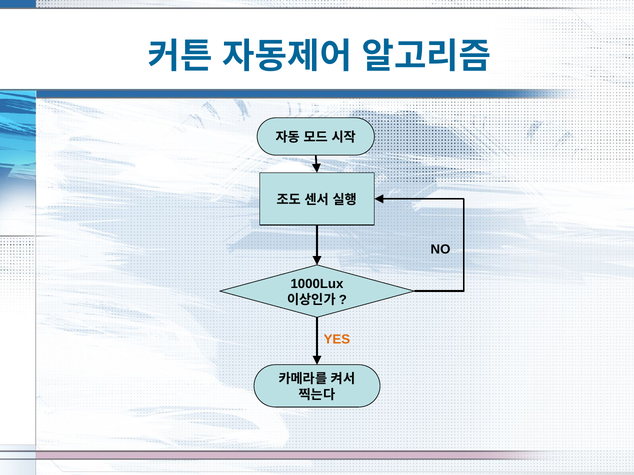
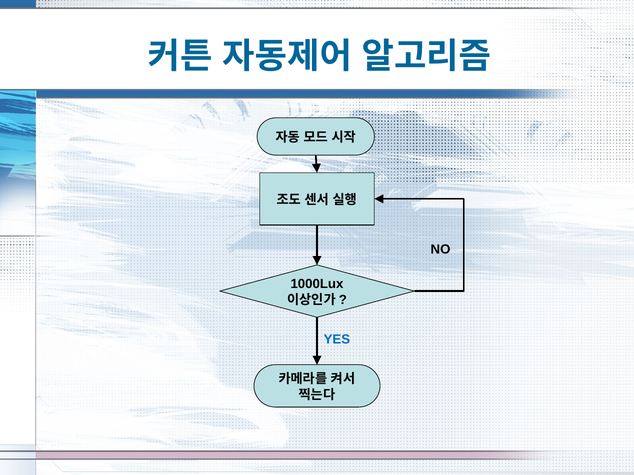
YES colour: orange -> blue (337, 340)
